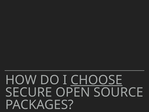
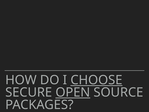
OPEN underline: none -> present (73, 92)
